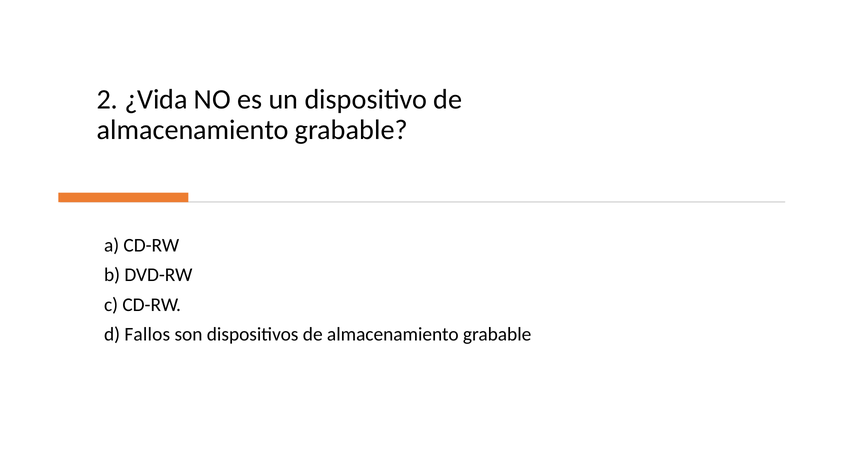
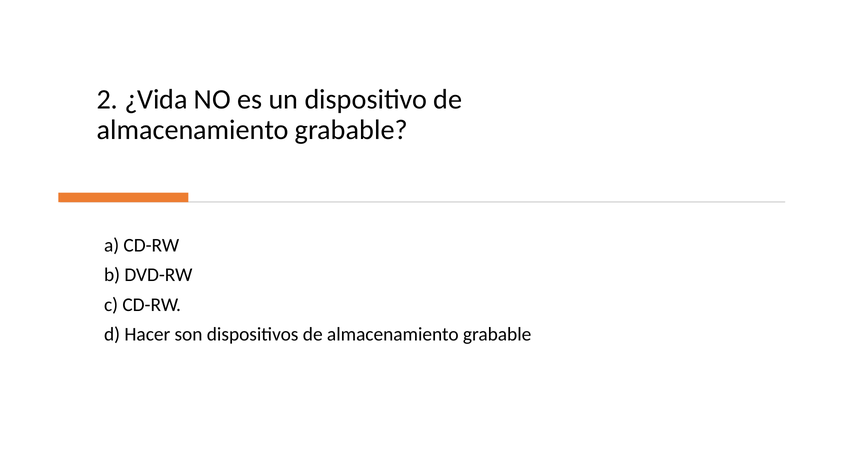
Fallos: Fallos -> Hacer (147, 334)
